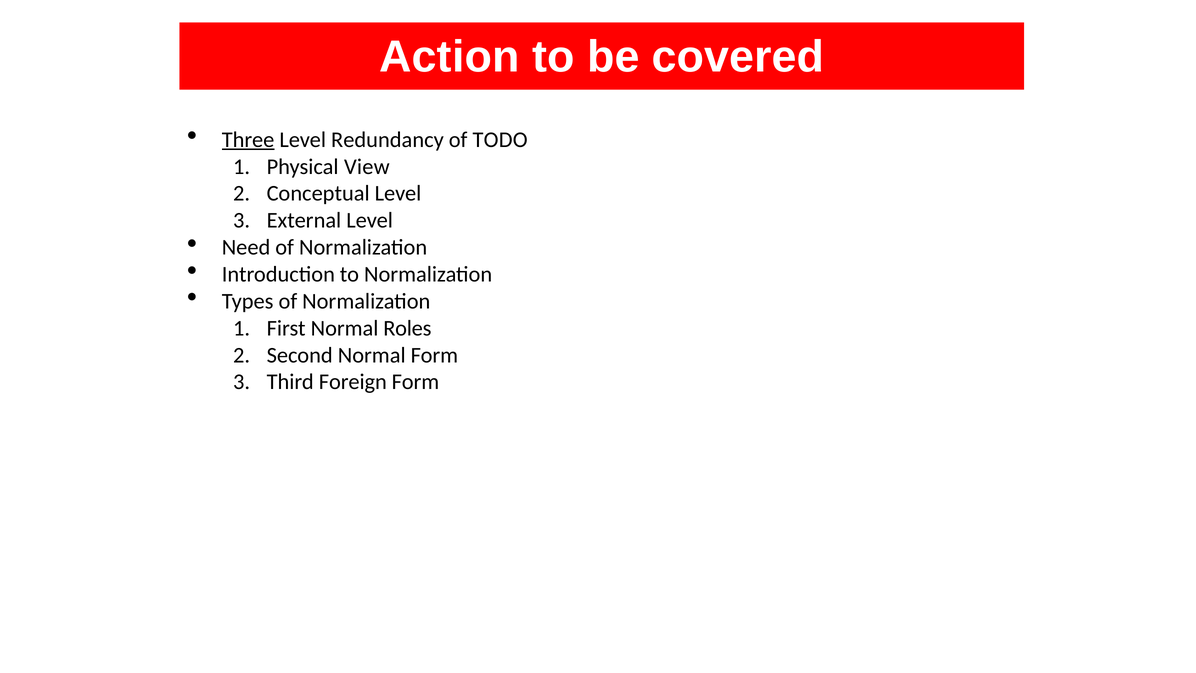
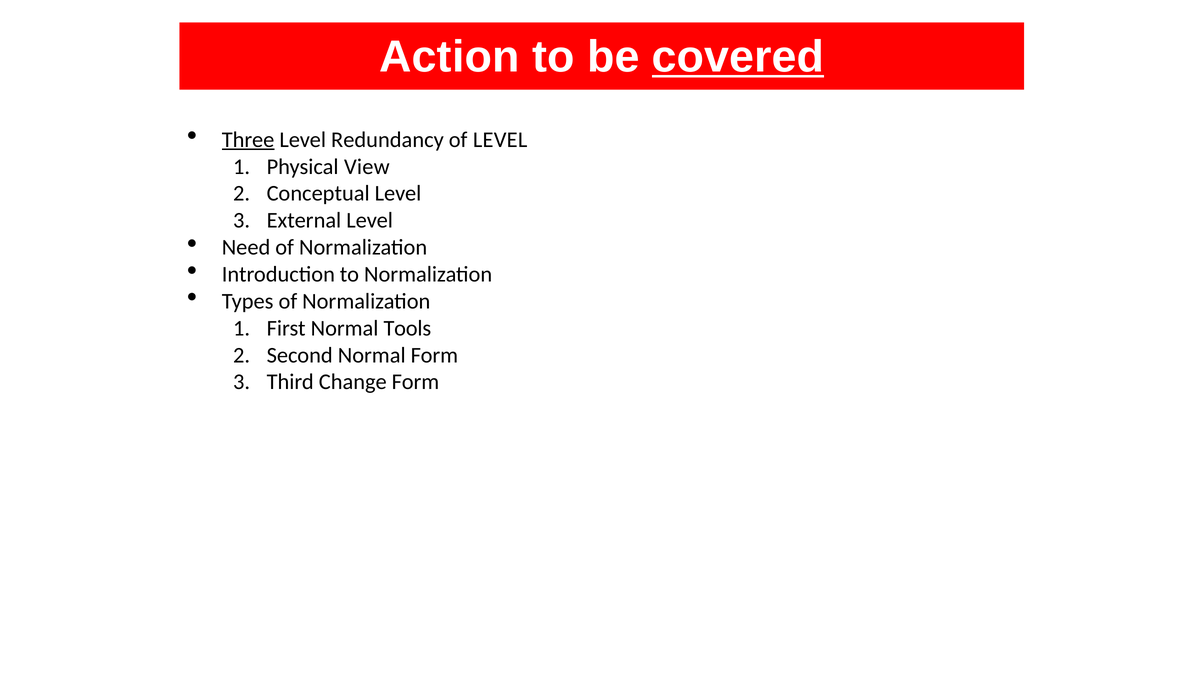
covered underline: none -> present (738, 57)
of TODO: TODO -> LEVEL (500, 140)
Roles: Roles -> Tools (407, 328)
Foreign: Foreign -> Change (353, 382)
